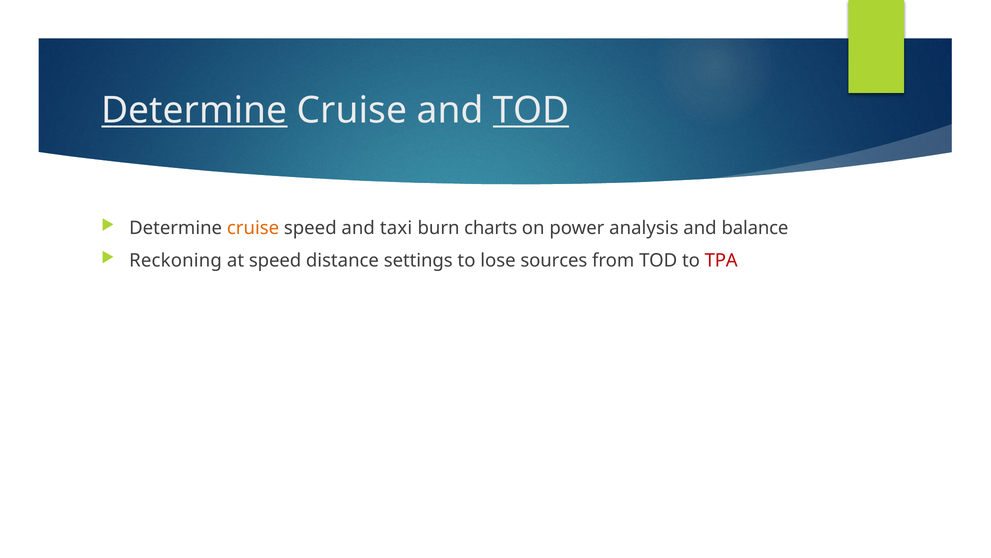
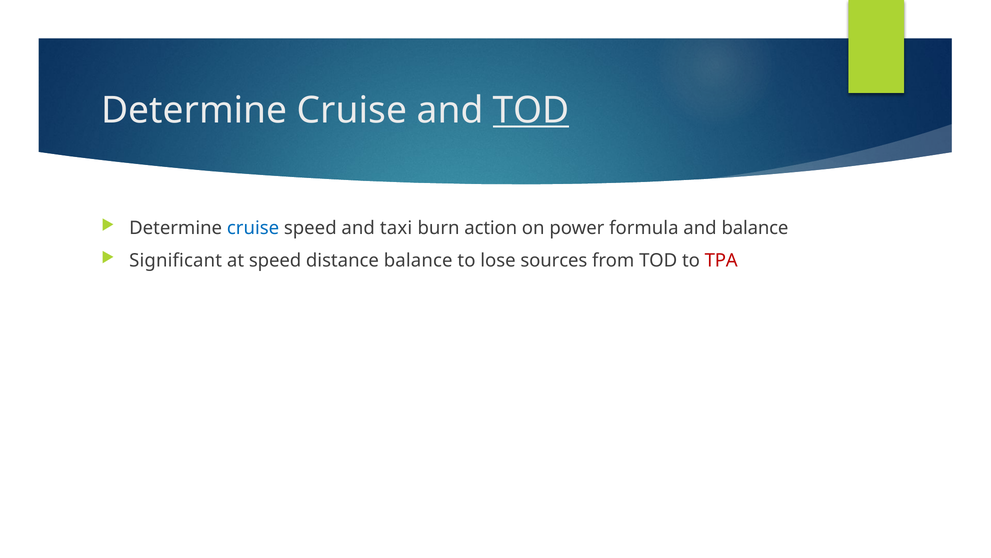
Determine underline: present -> none (194, 110)
cruise colour: orange -> blue (253, 228)
charts: charts -> action (491, 228)
analysis: analysis -> formula (644, 228)
Reckoning: Reckoning -> Significant (176, 260)
distance settings: settings -> balance (418, 260)
